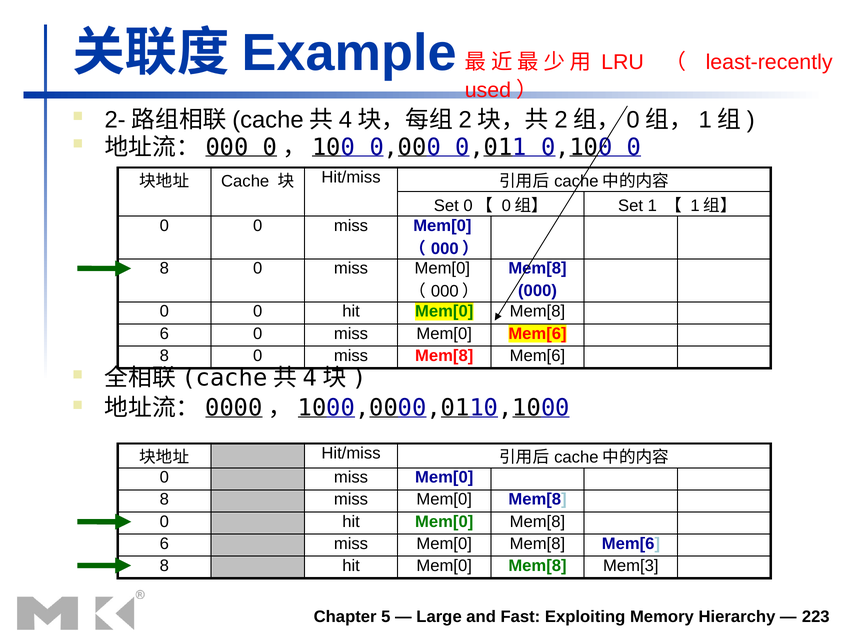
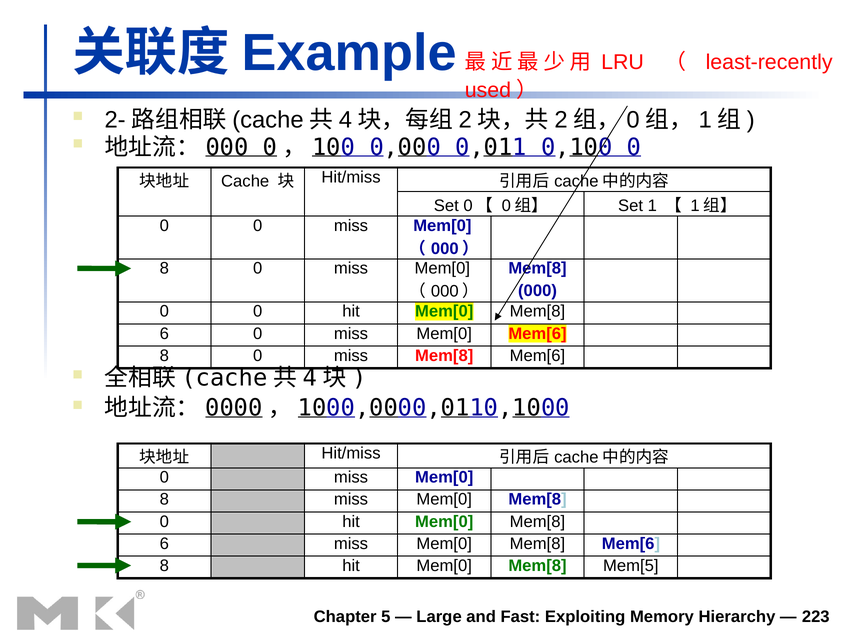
Mem[3: Mem[3 -> Mem[5 (631, 566)
